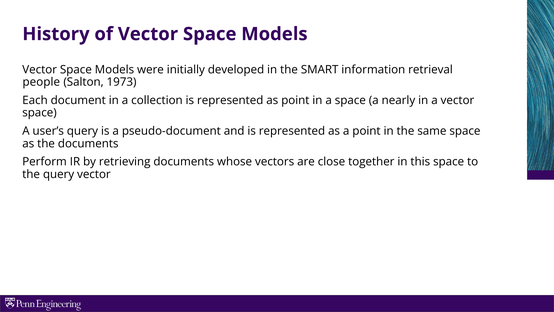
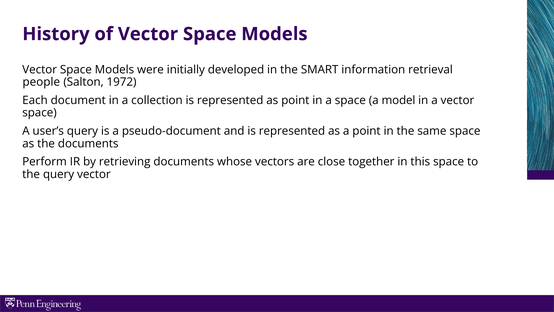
1973: 1973 -> 1972 (122, 82)
nearly: nearly -> model (399, 100)
